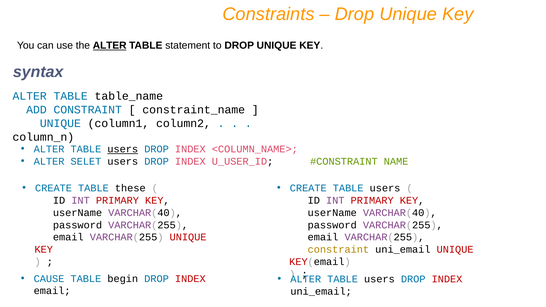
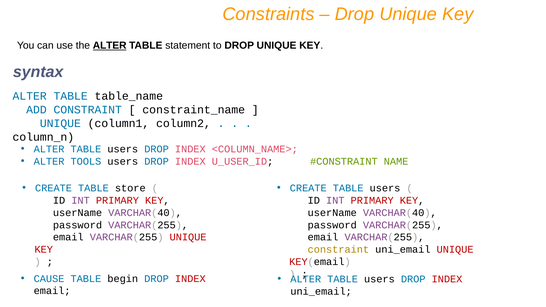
users underline: present -> none (123, 149)
SELET: SELET -> TOOLS (86, 161)
these: these -> store (130, 188)
